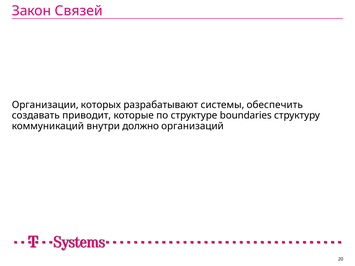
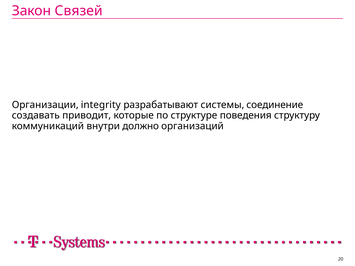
которых: которых -> integrity (101, 105)
обеспечить: обеспечить -> соединение (275, 105)
boundaries: boundaries -> поведения (246, 116)
